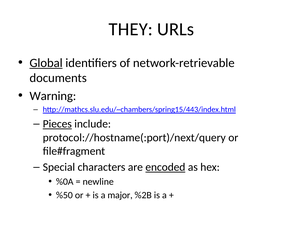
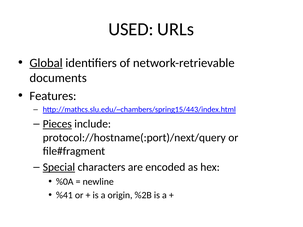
THEY: THEY -> USED (131, 29)
Warning: Warning -> Features (53, 96)
Special underline: none -> present (59, 167)
encoded underline: present -> none (165, 167)
%50: %50 -> %41 (64, 195)
major: major -> origin (120, 195)
